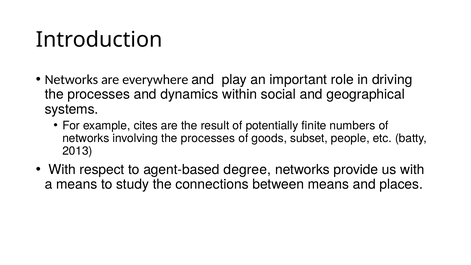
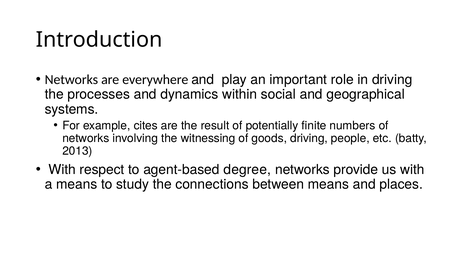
involving the processes: processes -> witnessing (208, 138)
goods subset: subset -> driving (309, 138)
